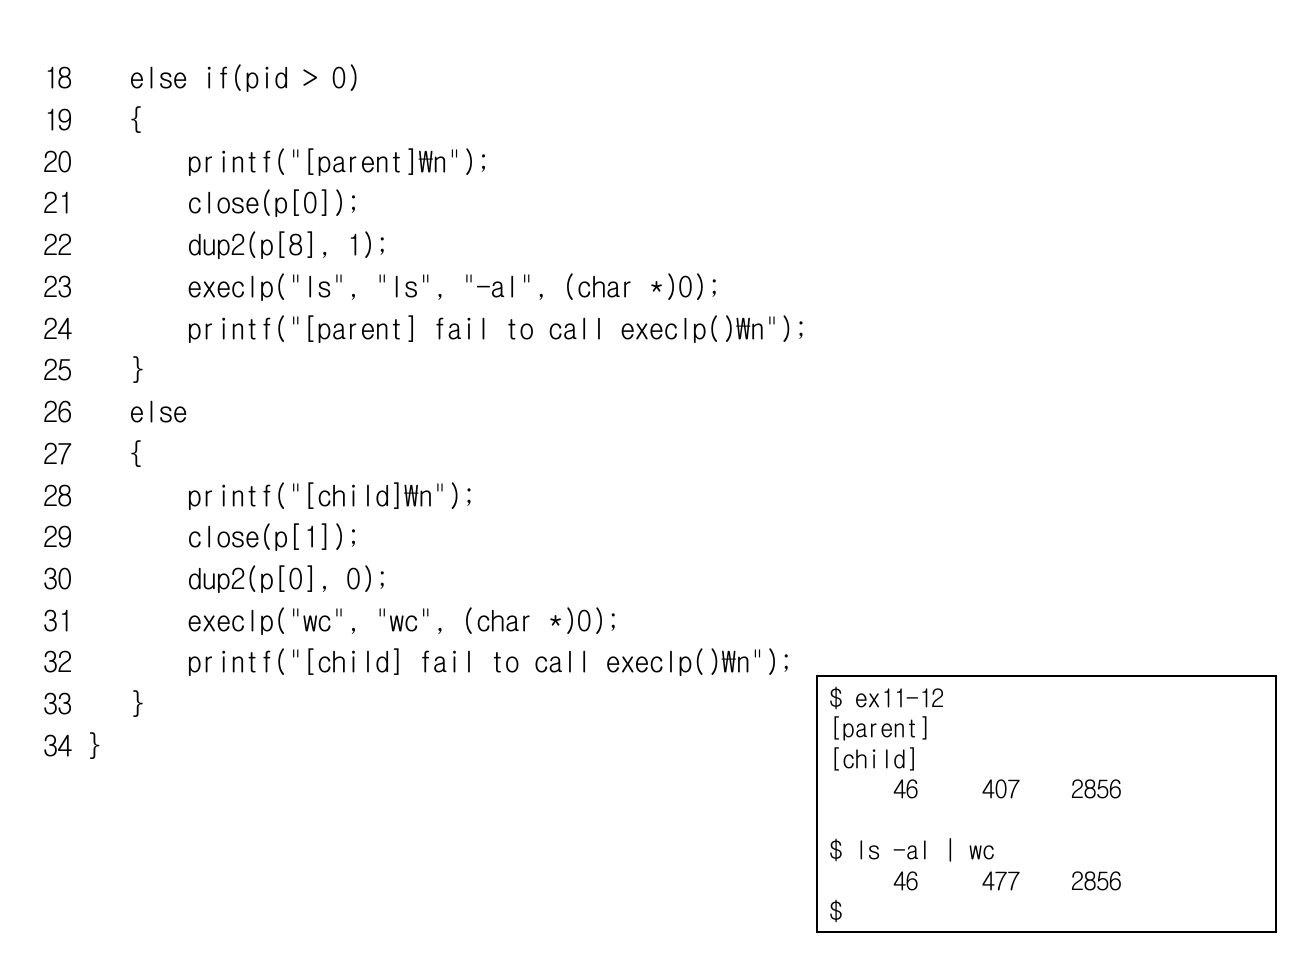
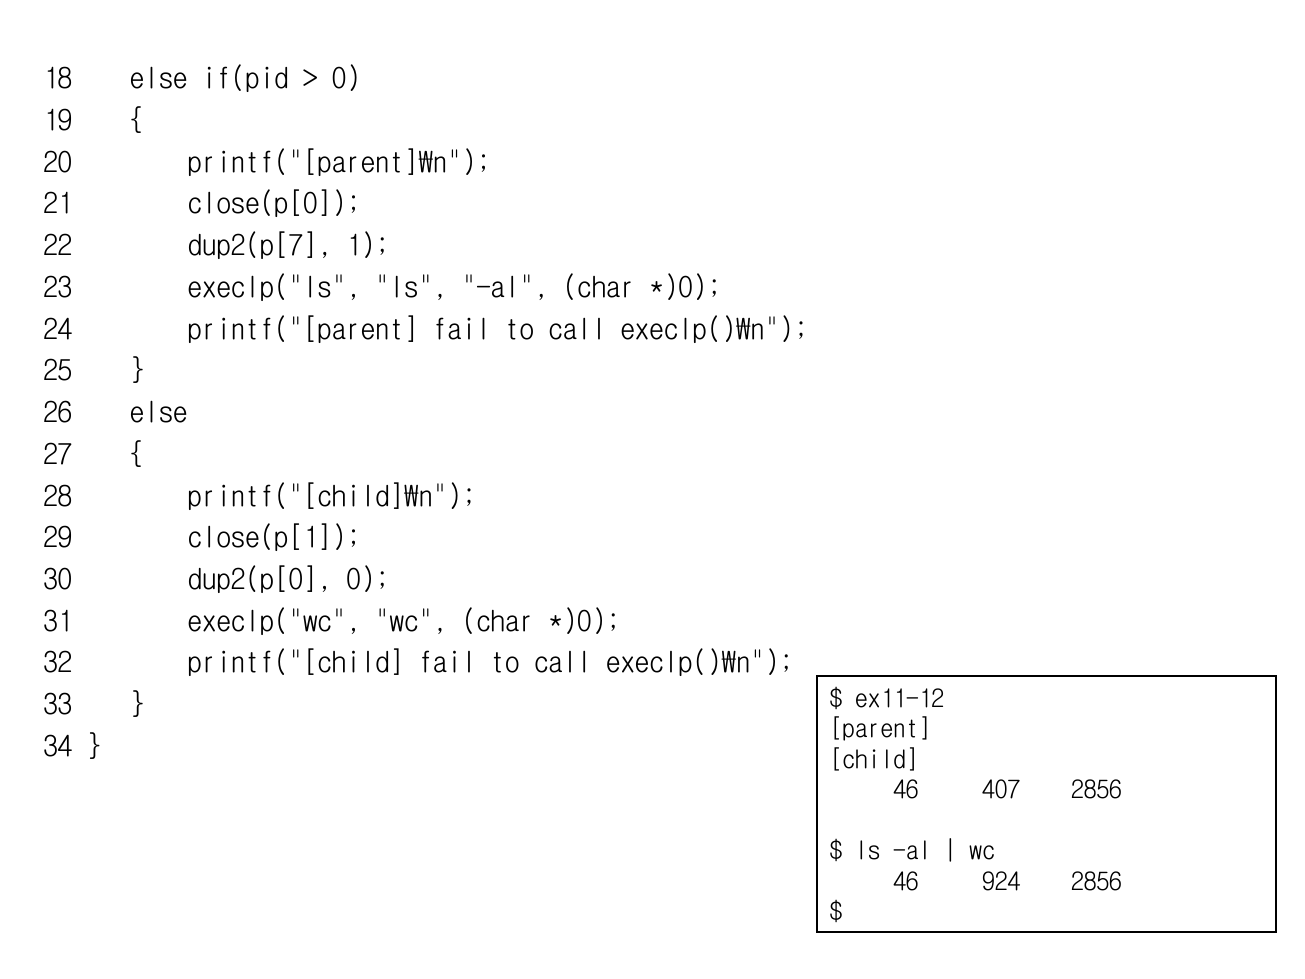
dup2(p[8: dup2(p[8 -> dup2(p[7 (260, 246)
477: 477 -> 924 (1001, 882)
